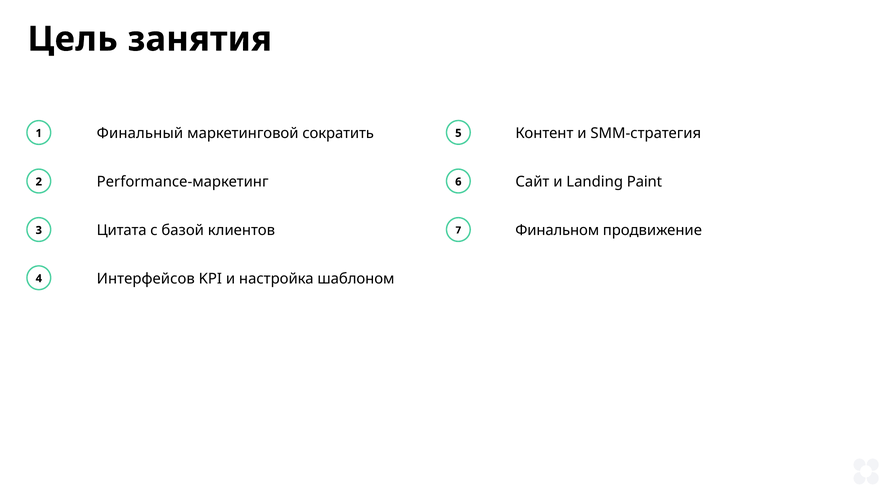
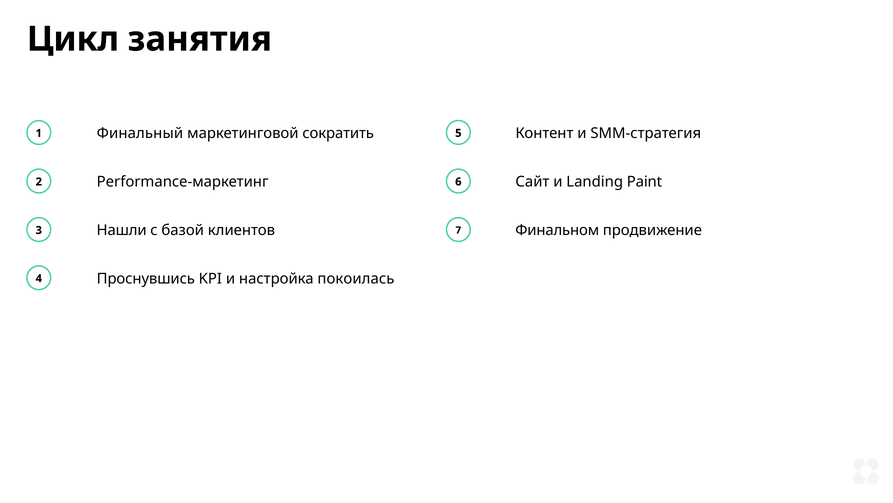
Цель: Цель -> Цикл (73, 39)
Цитата: Цитата -> Нашли (122, 230)
Интерфейсов: Интерфейсов -> Проснувшись (146, 278)
шаблоном: шаблоном -> покоилась (356, 278)
